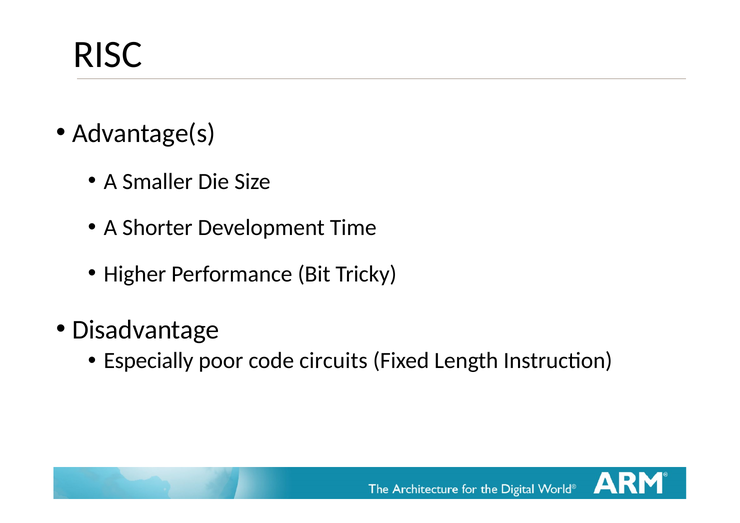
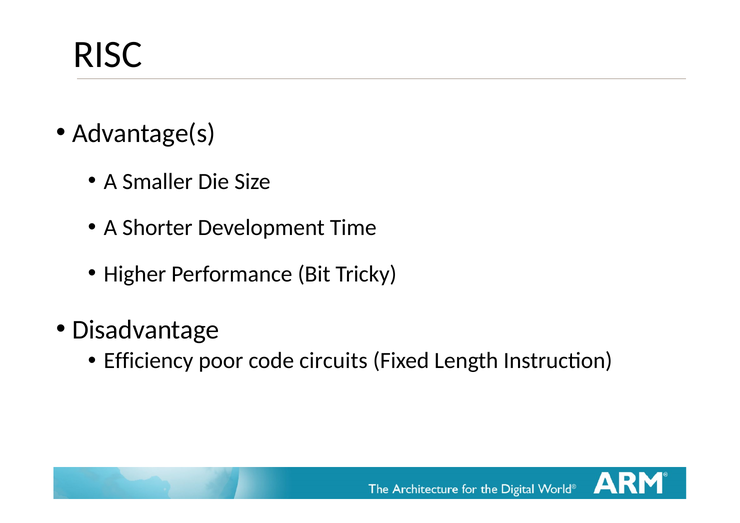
Especially: Especially -> Efficiency (149, 361)
